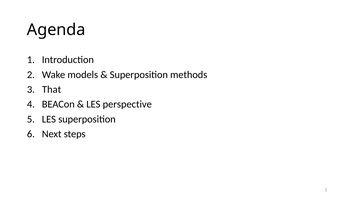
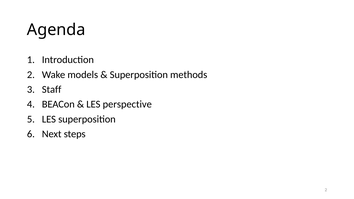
That: That -> Staff (52, 90)
